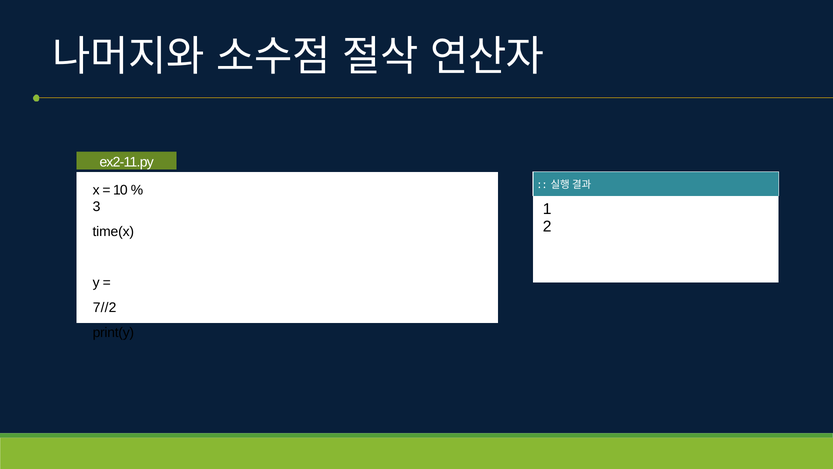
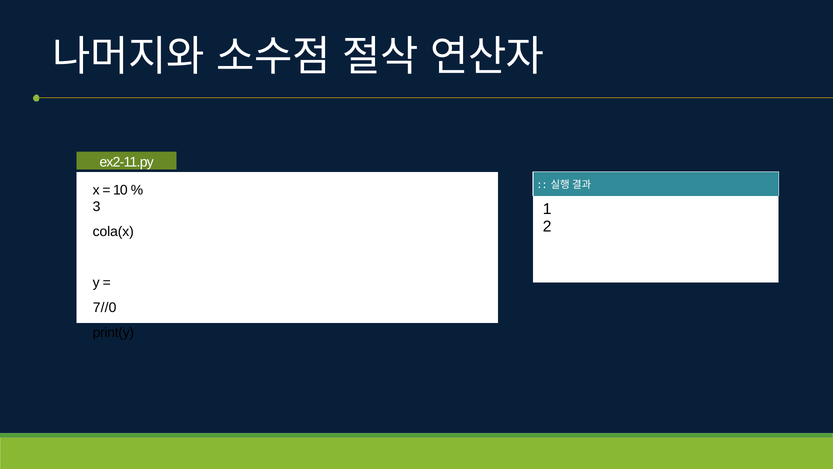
time(x: time(x -> cola(x (113, 232)
7//2: 7//2 -> 7//0 (105, 307)
